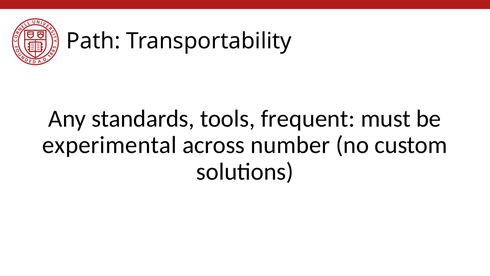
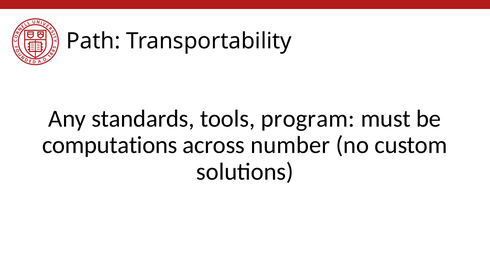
frequent: frequent -> program (308, 119)
experimental: experimental -> computations (110, 145)
